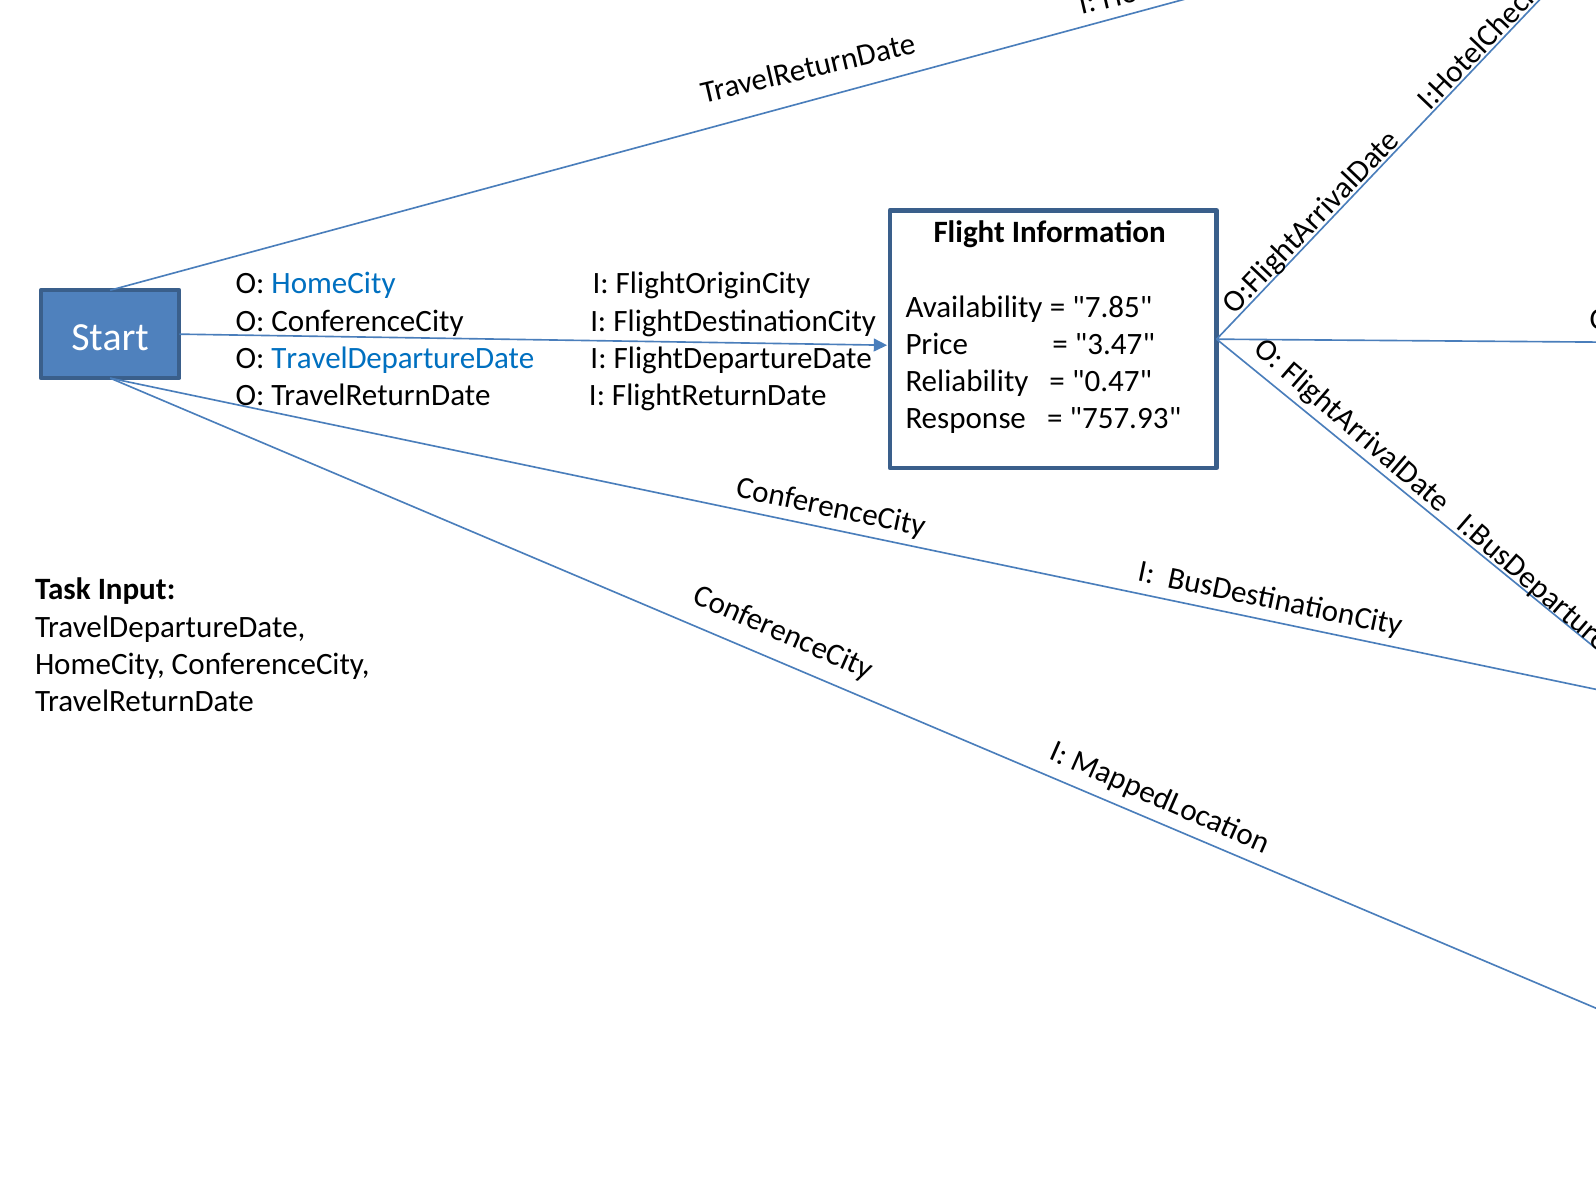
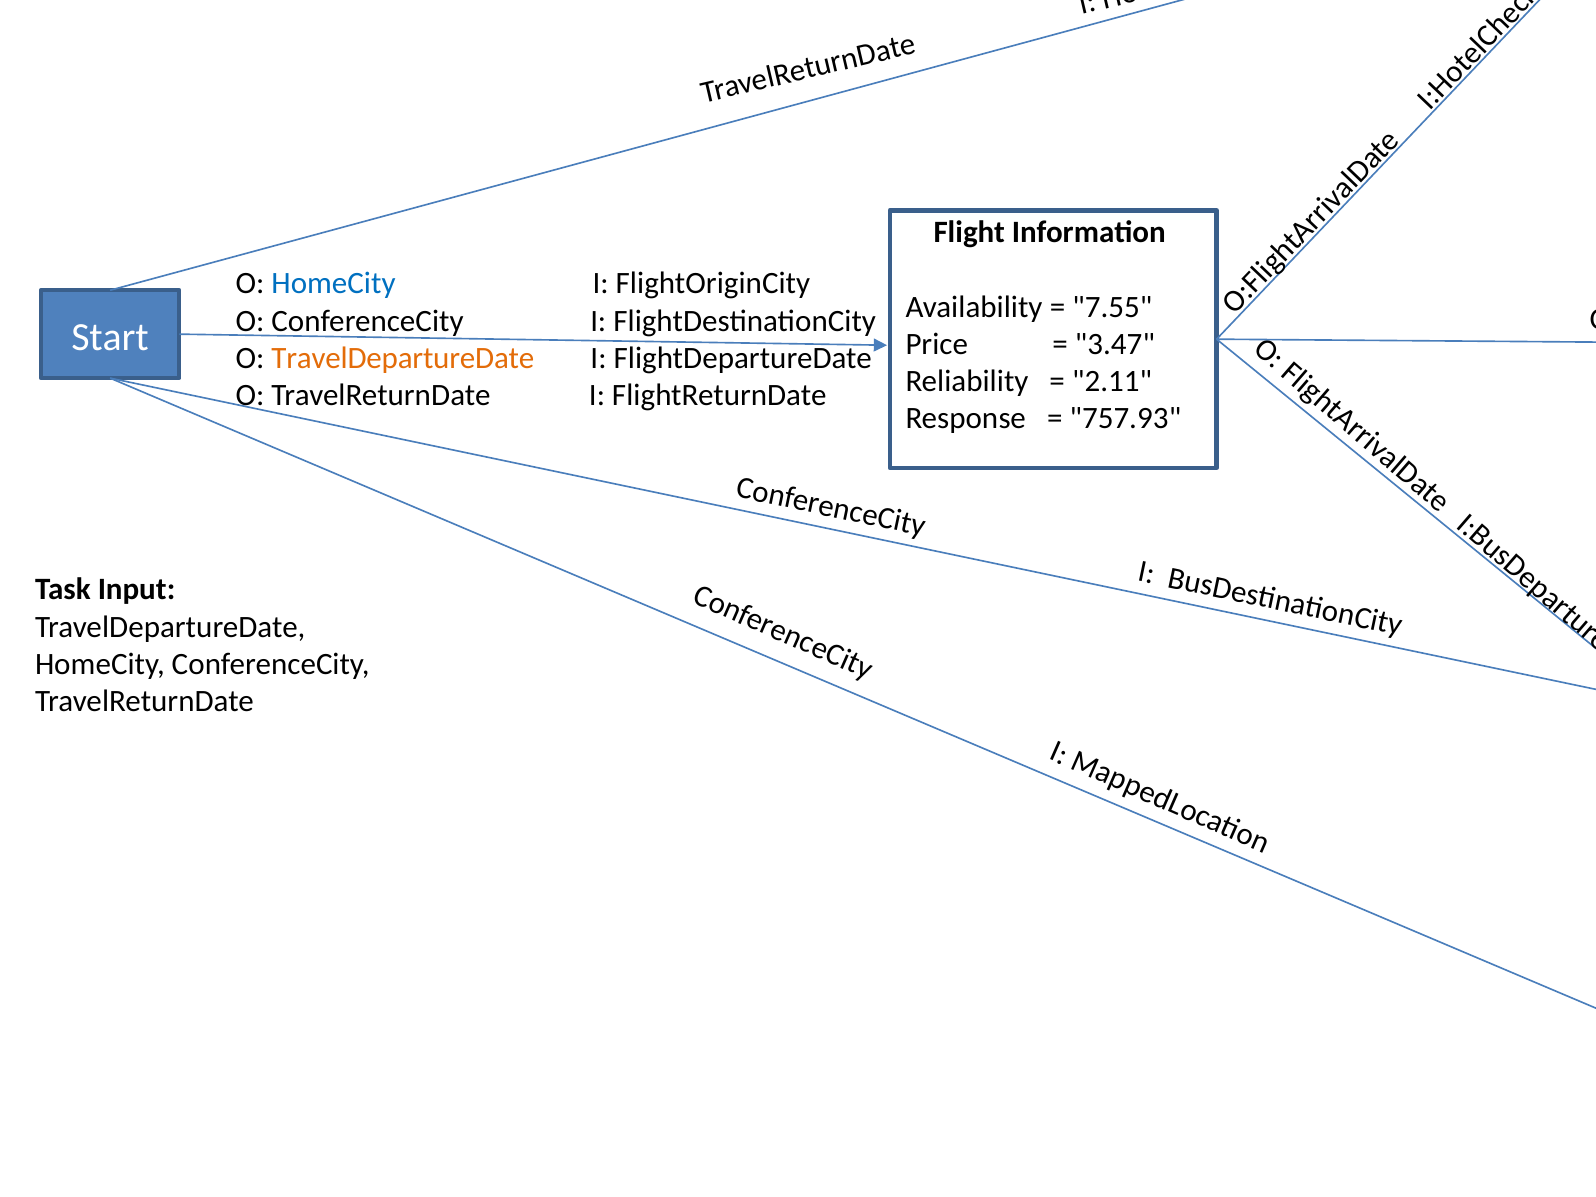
7.85: 7.85 -> 7.55 (1112, 307)
TravelDepartureDate colour: blue -> orange (403, 358)
0.47: 0.47 -> 2.11 (1112, 381)
